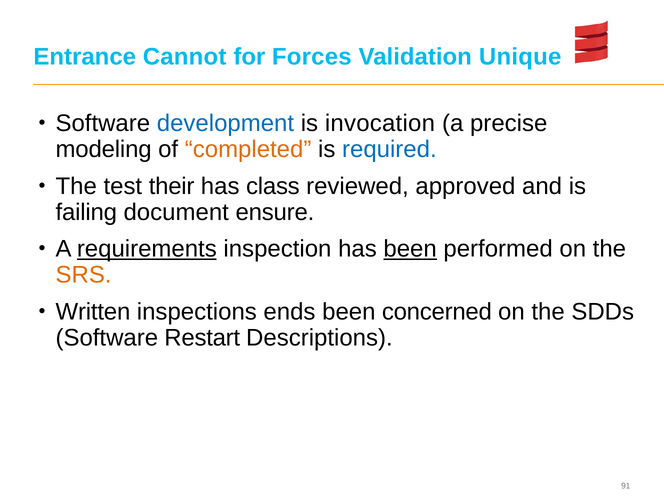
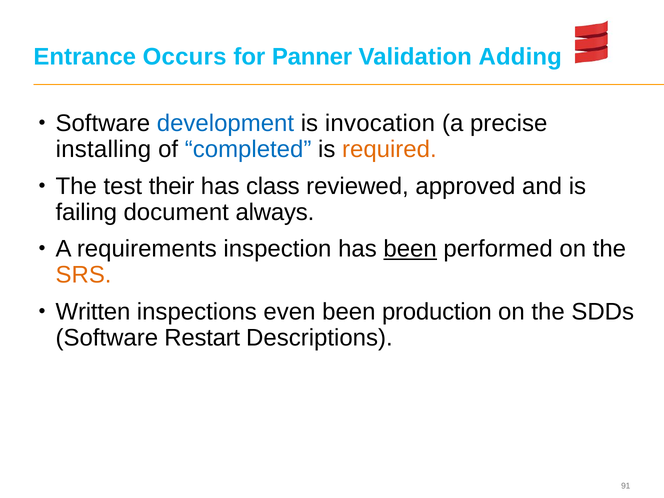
Cannot: Cannot -> Occurs (185, 57)
Forces: Forces -> Panner (312, 57)
Unique: Unique -> Adding (520, 57)
modeling: modeling -> installing (103, 149)
completed colour: orange -> blue (248, 149)
required colour: blue -> orange (389, 149)
ensure: ensure -> always (275, 212)
requirements underline: present -> none (147, 249)
ends: ends -> even (289, 312)
concerned: concerned -> production (437, 312)
